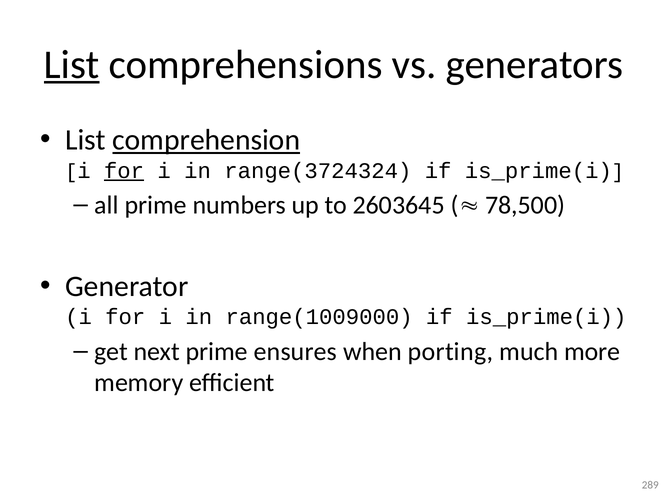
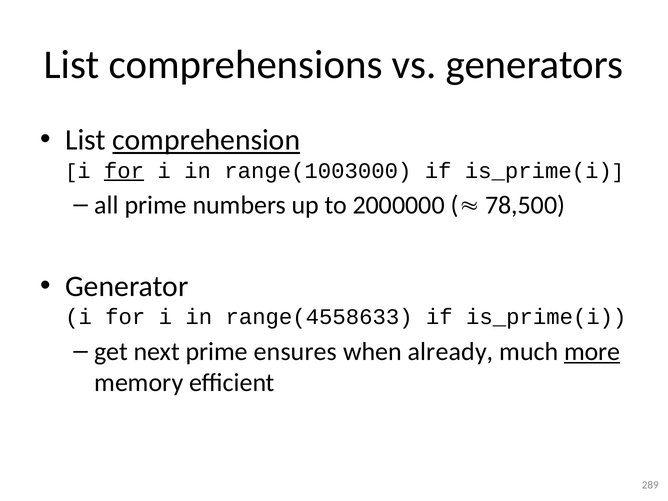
List underline: present -> none (72, 65)
range(3724324: range(3724324 -> range(1003000 (318, 171)
2603645: 2603645 -> 2000000 (399, 205)
range(1009000: range(1009000 -> range(4558633 (319, 317)
porting: porting -> already (450, 351)
more underline: none -> present (592, 351)
